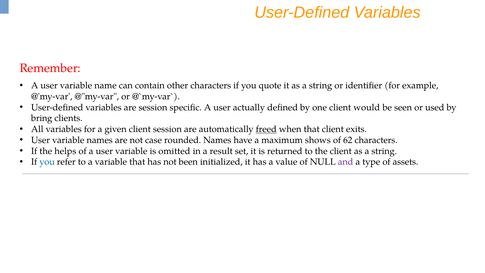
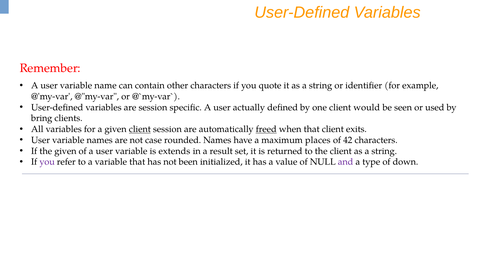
client underline: none -> present (140, 129)
shows: shows -> places (318, 140)
62: 62 -> 42 (348, 140)
the helps: helps -> given (65, 151)
omitted: omitted -> extends (174, 151)
you colour: blue -> purple (47, 162)
assets: assets -> down (405, 162)
